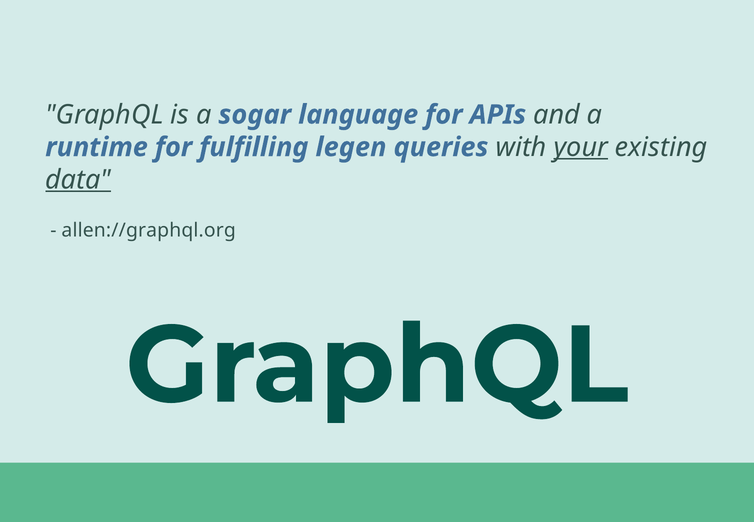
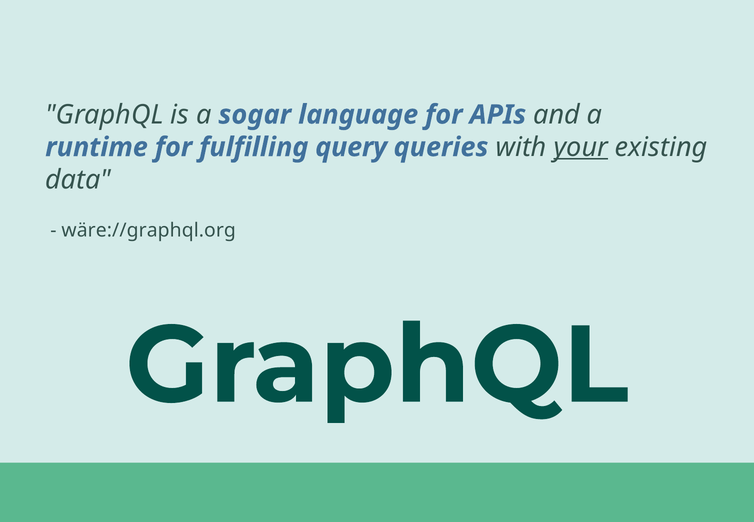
legen: legen -> query (351, 147)
data underline: present -> none (78, 180)
allen://graphql.org: allen://graphql.org -> wäre://graphql.org (149, 230)
